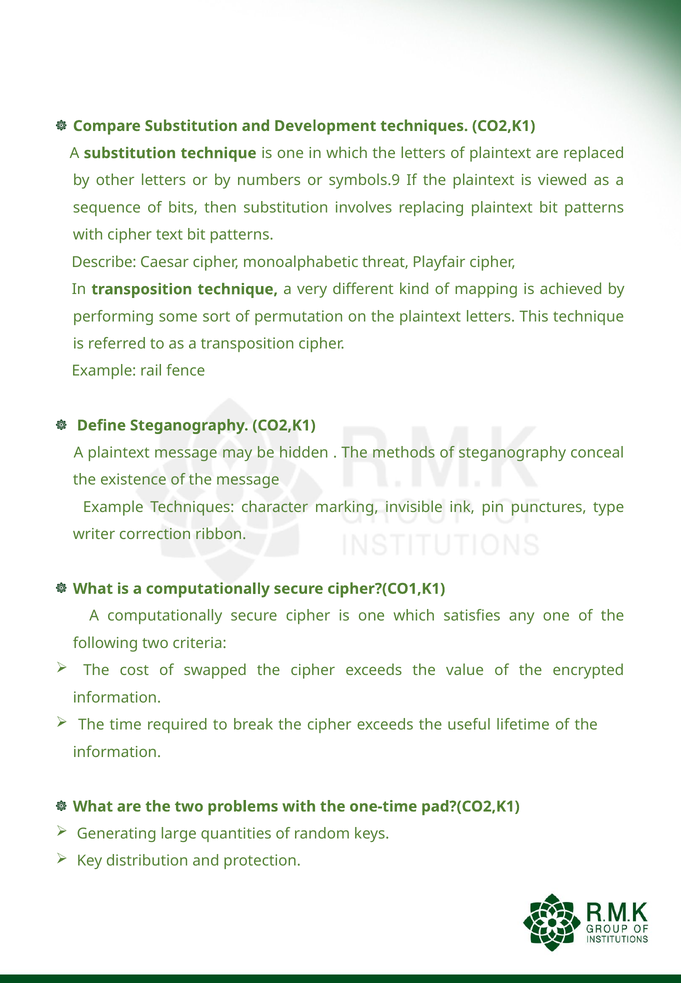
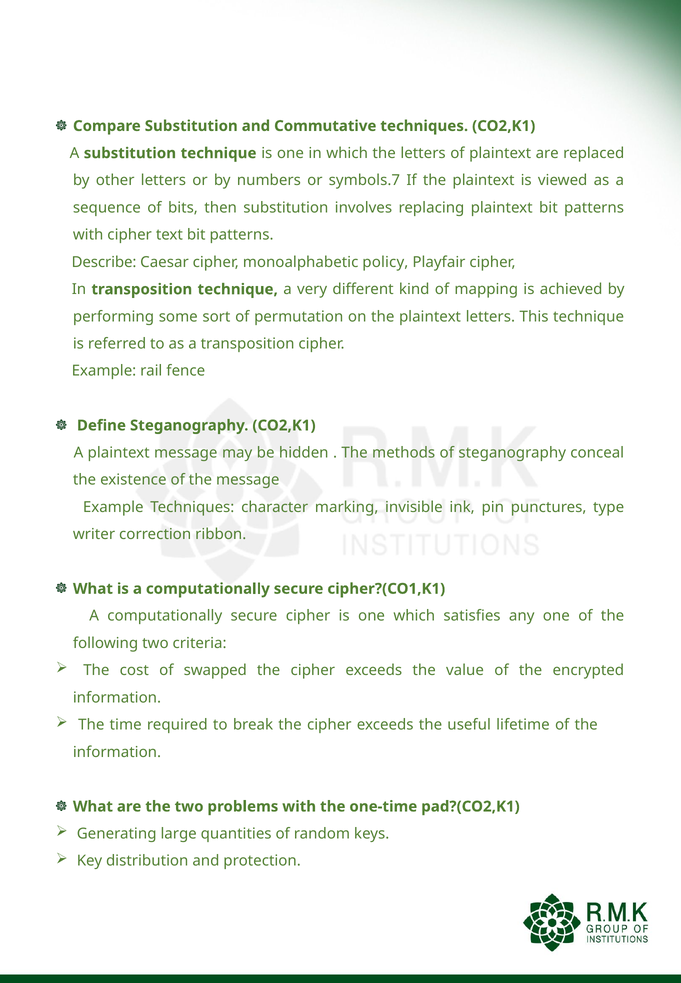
Development: Development -> Commutative (325, 126)
symbols.9: symbols.9 -> symbols.7 (364, 181)
threat: threat -> policy (385, 262)
